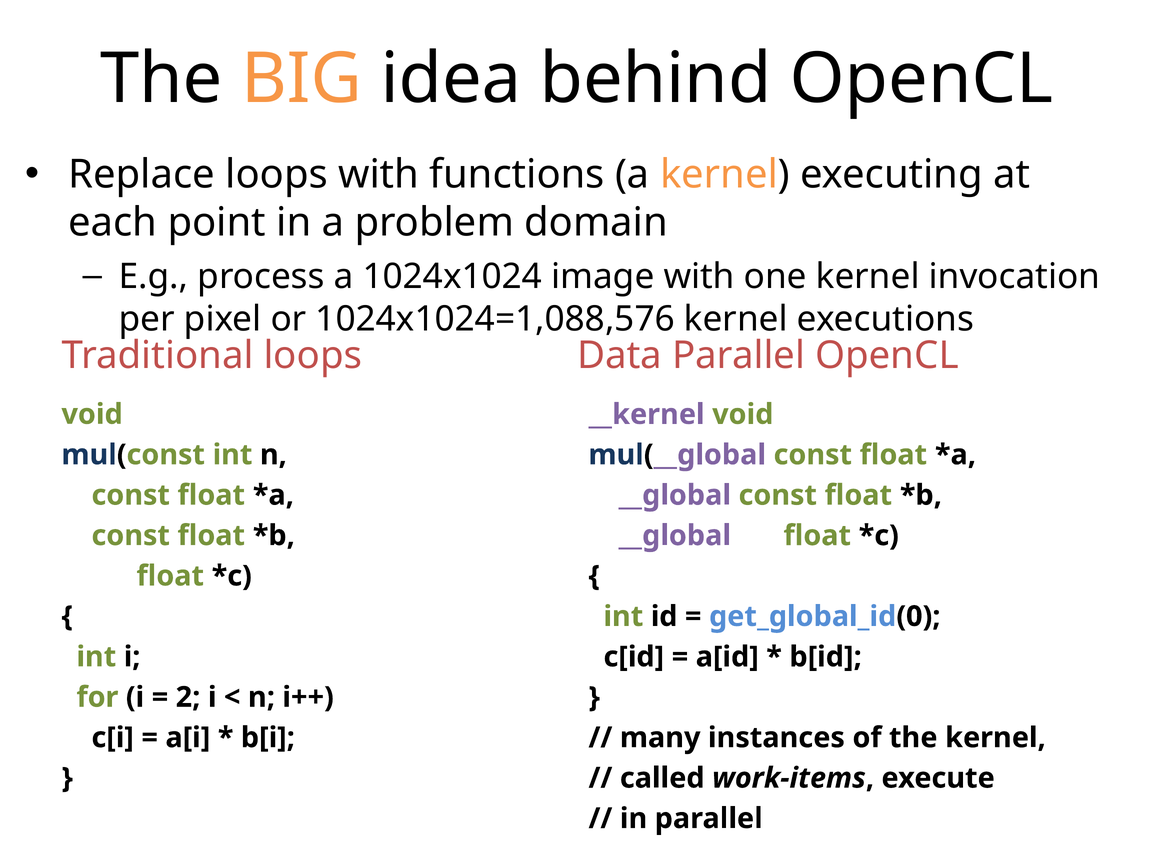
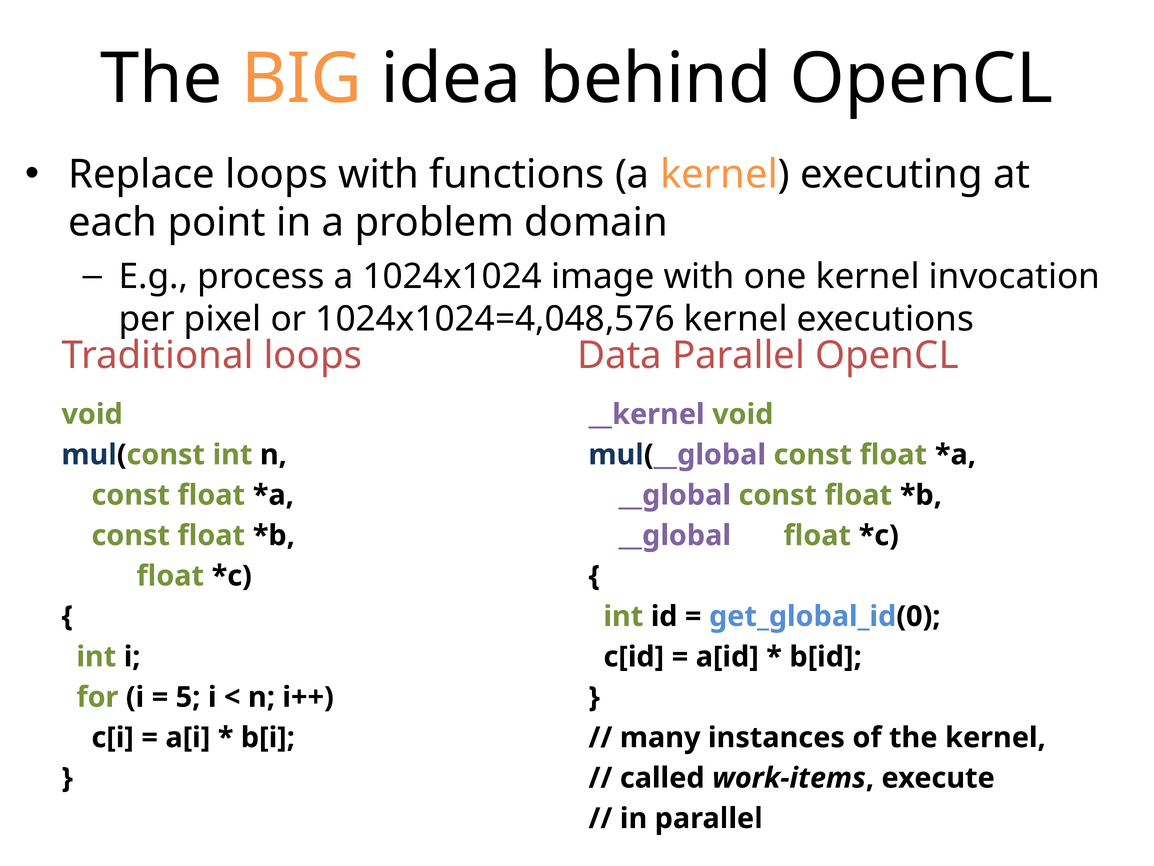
1024x1024=1,088,576: 1024x1024=1,088,576 -> 1024x1024=4,048,576 (495, 319)
2: 2 -> 5 (188, 697)
